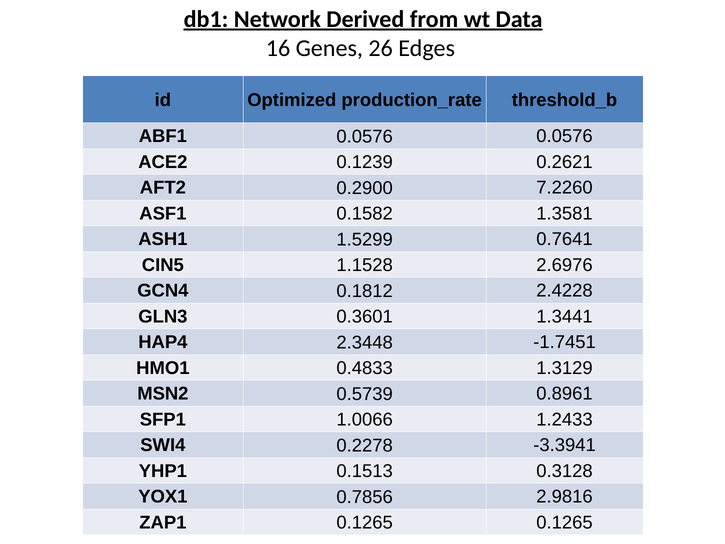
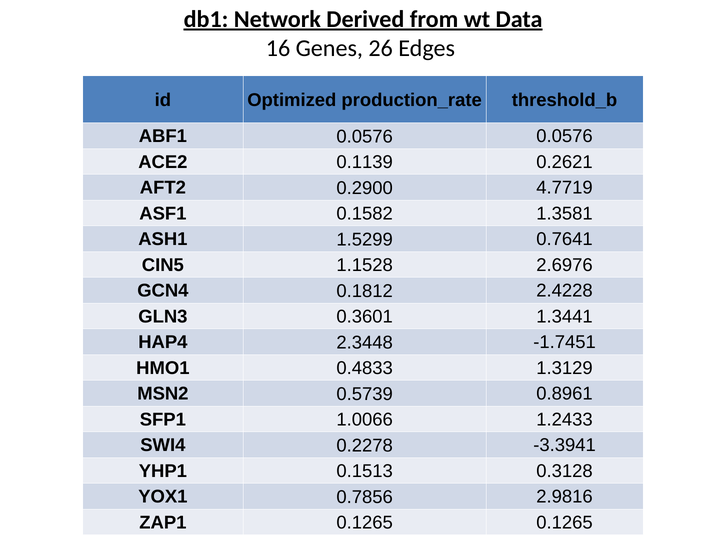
0.1239: 0.1239 -> 0.1139 (365, 162)
7.2260: 7.2260 -> 4.7719 (565, 188)
